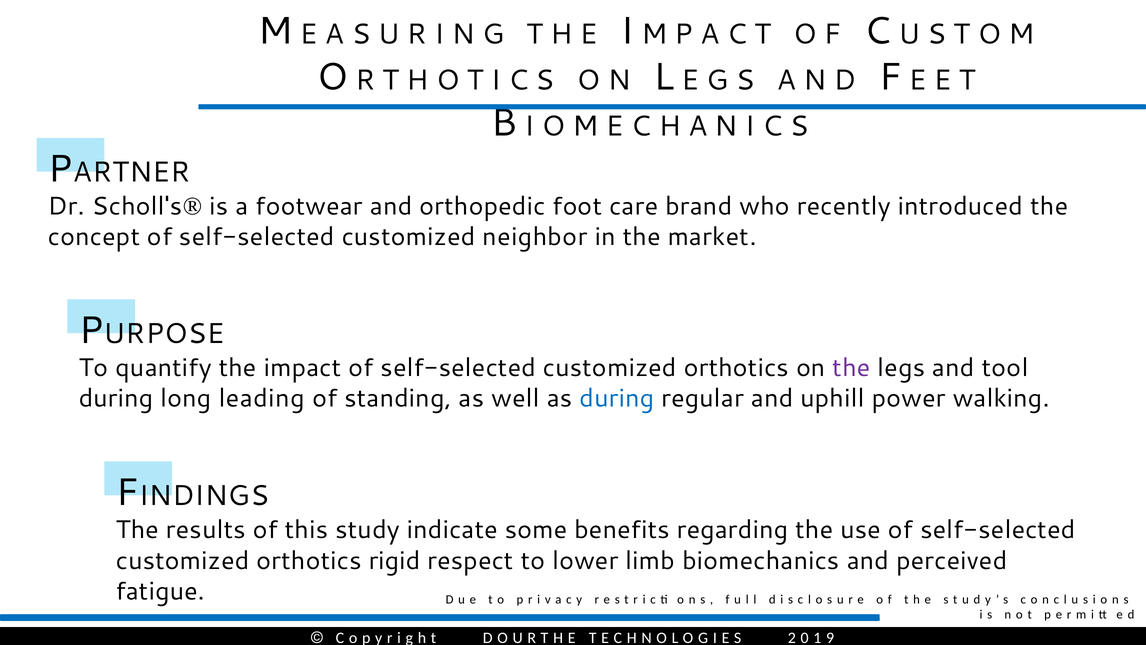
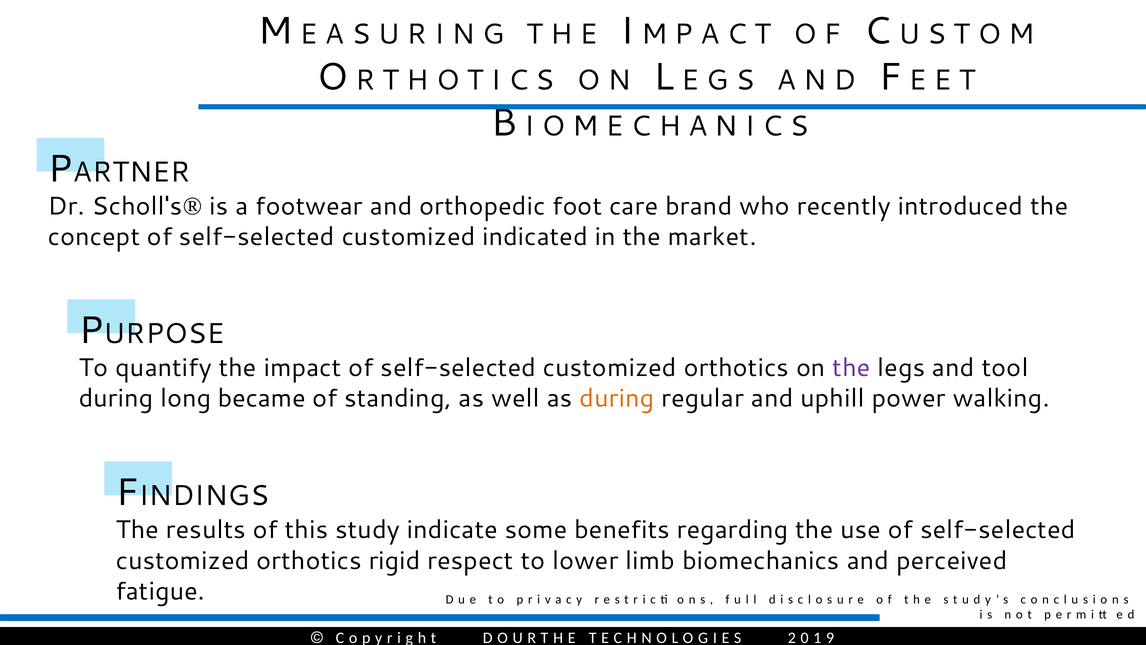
neighbor: neighbor -> indicated (535, 237)
leading: leading -> became (262, 398)
during colour: blue -> orange (617, 398)
